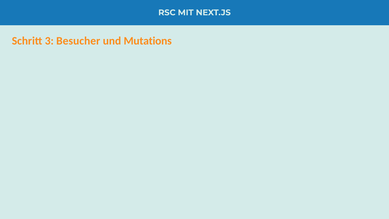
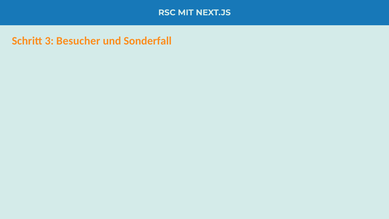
Mutations: Mutations -> Sonderfall (148, 41)
